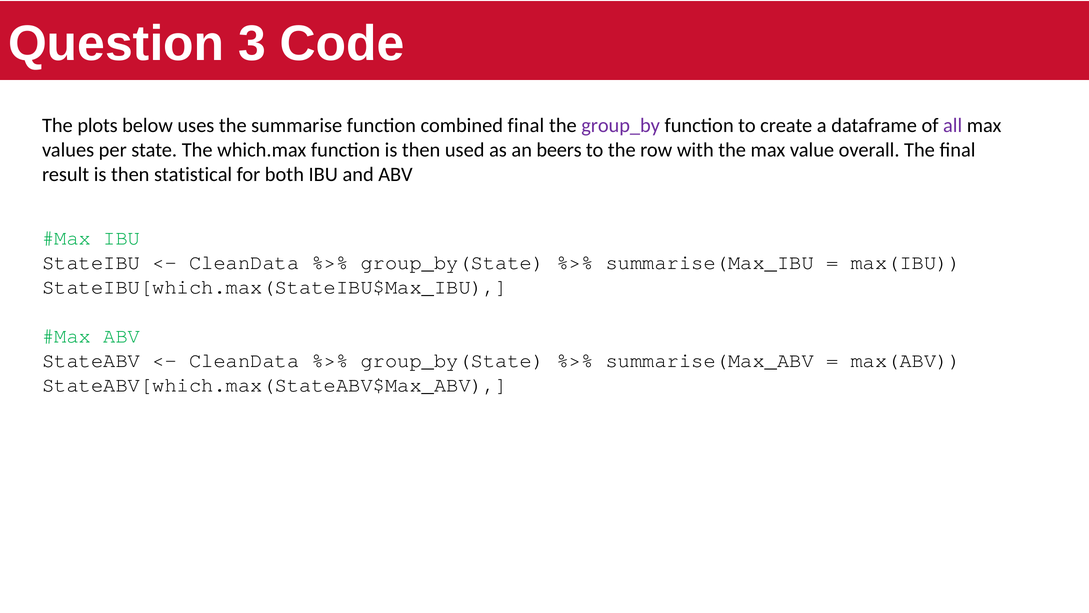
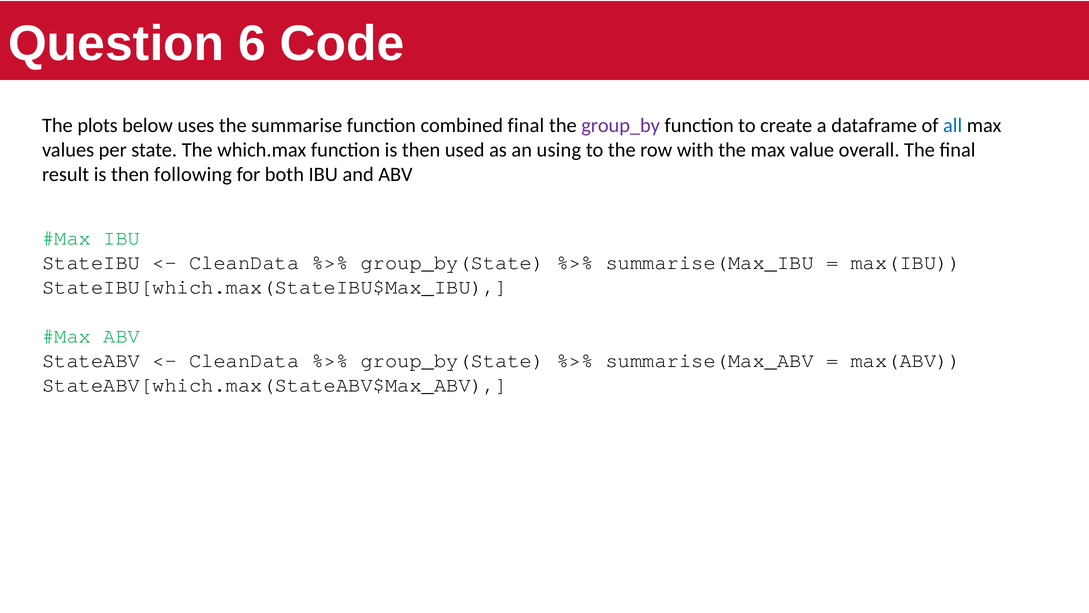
3: 3 -> 6 (252, 44)
all colour: purple -> blue (953, 125)
beers: beers -> using (559, 150)
statistical: statistical -> following (193, 174)
